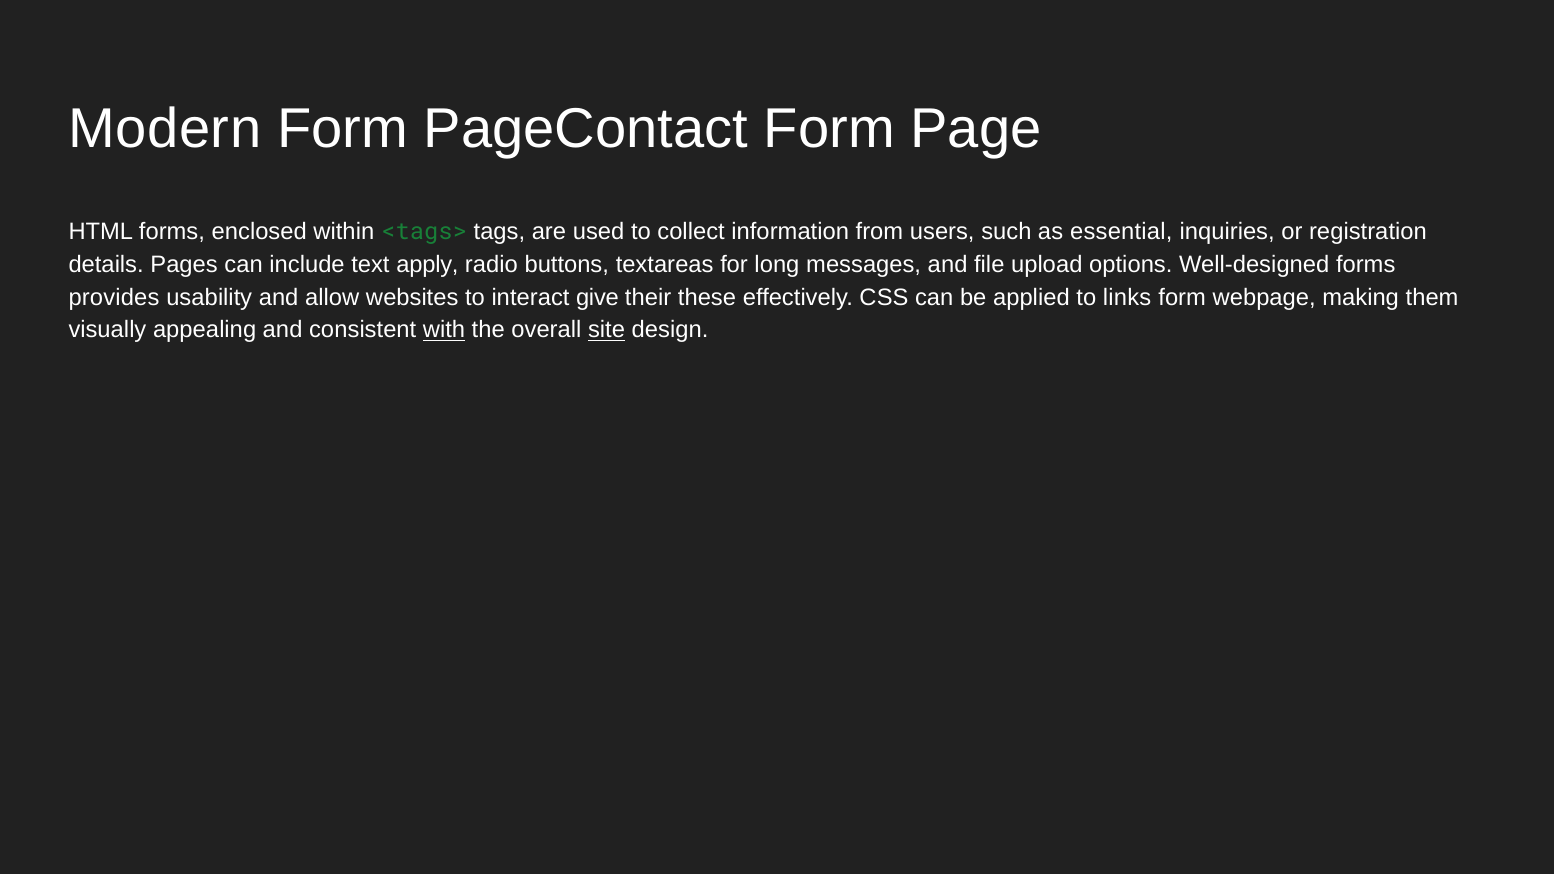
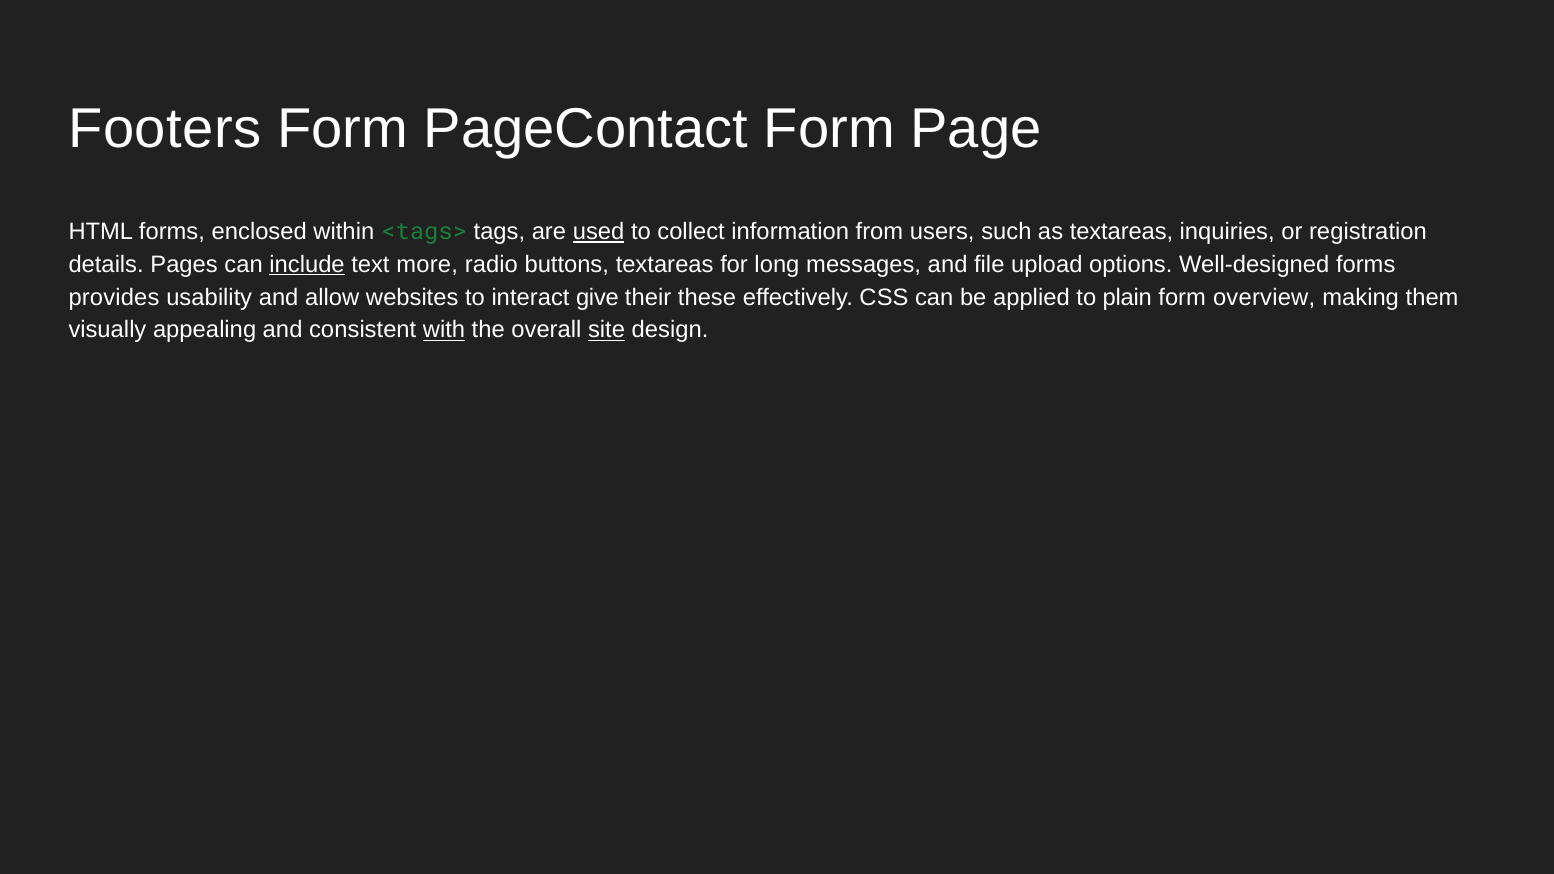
Modern: Modern -> Footers (165, 129)
used underline: none -> present (599, 232)
as essential: essential -> textareas (1121, 232)
include underline: none -> present (307, 264)
apply: apply -> more (427, 264)
links: links -> plain (1127, 297)
webpage: webpage -> overview (1264, 297)
